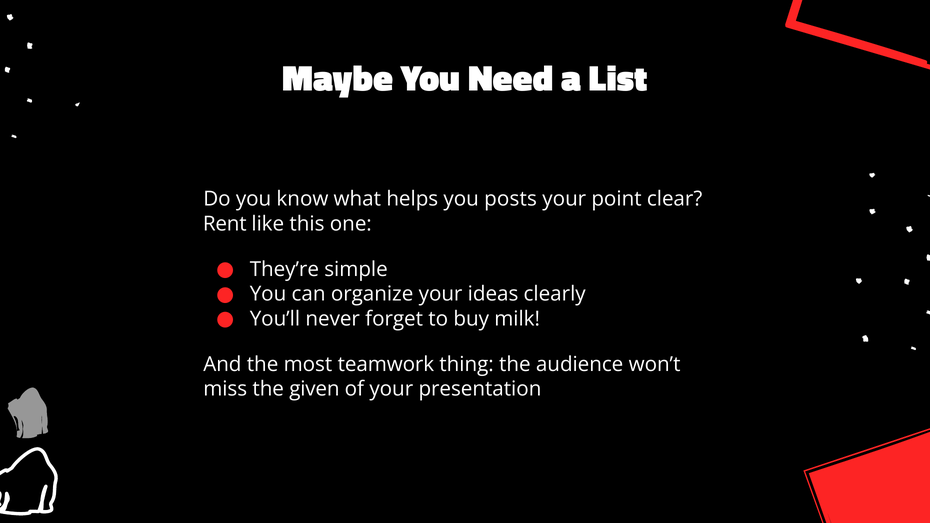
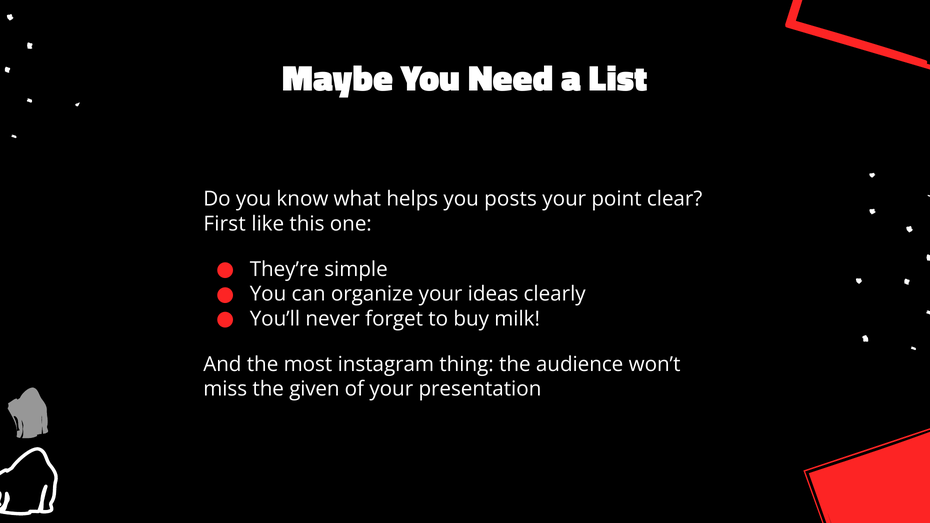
Rent: Rent -> First (225, 224)
teamwork: teamwork -> instagram (386, 364)
